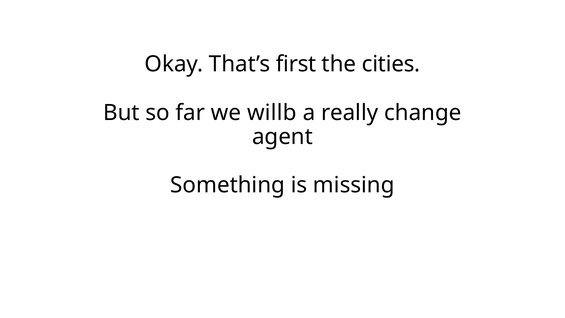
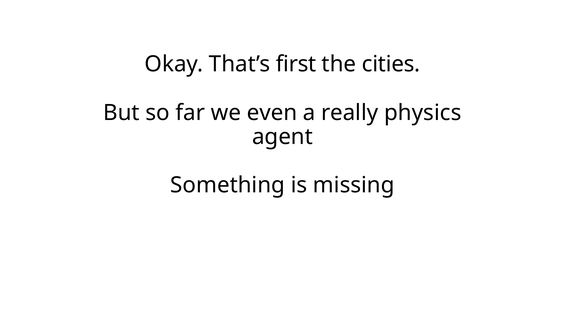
willb: willb -> even (272, 113)
change: change -> physics (423, 113)
